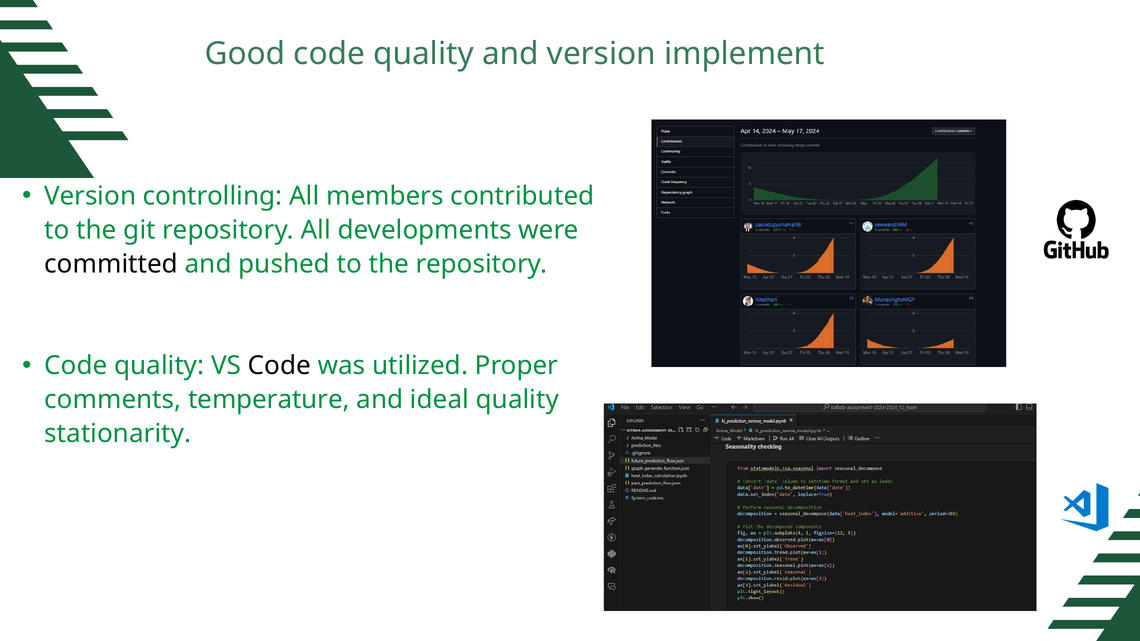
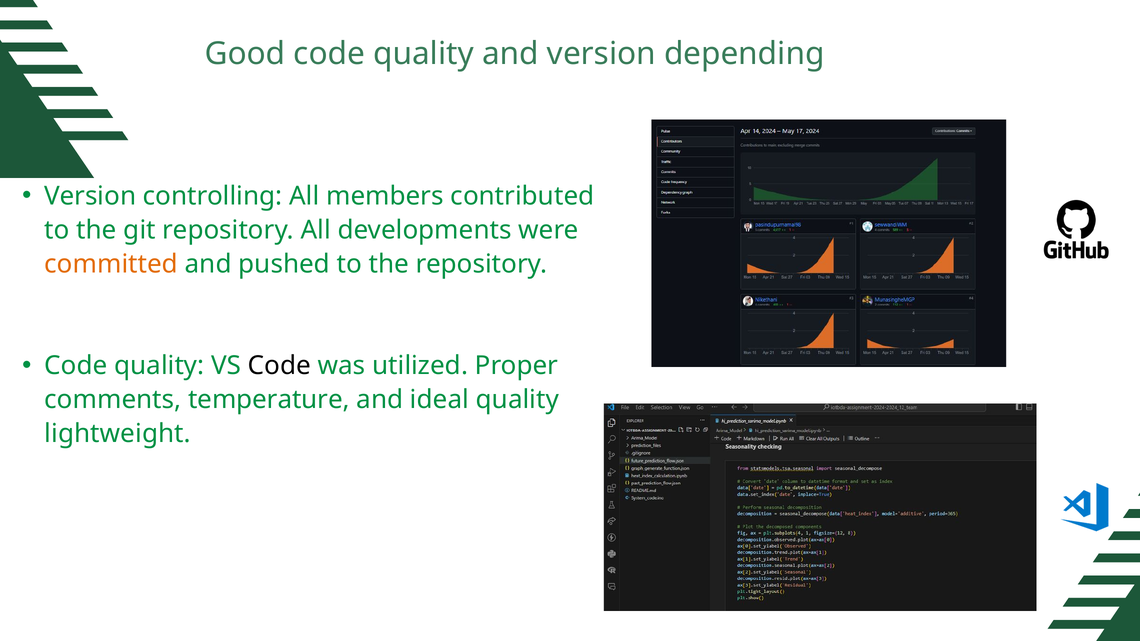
implement: implement -> depending (744, 54)
committed colour: black -> orange (111, 264)
stationarity: stationarity -> lightweight (118, 434)
